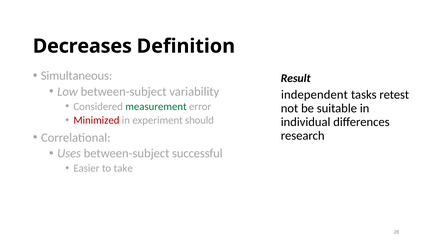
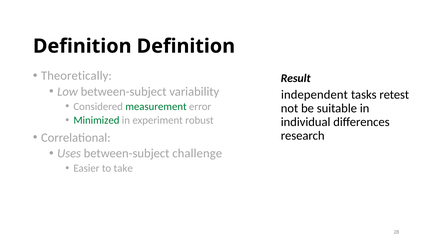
Decreases: Decreases -> Definition (82, 46)
Simultaneous: Simultaneous -> Theoretically (76, 76)
Minimized colour: red -> green (96, 120)
should: should -> robust (199, 120)
successful: successful -> challenge (197, 153)
